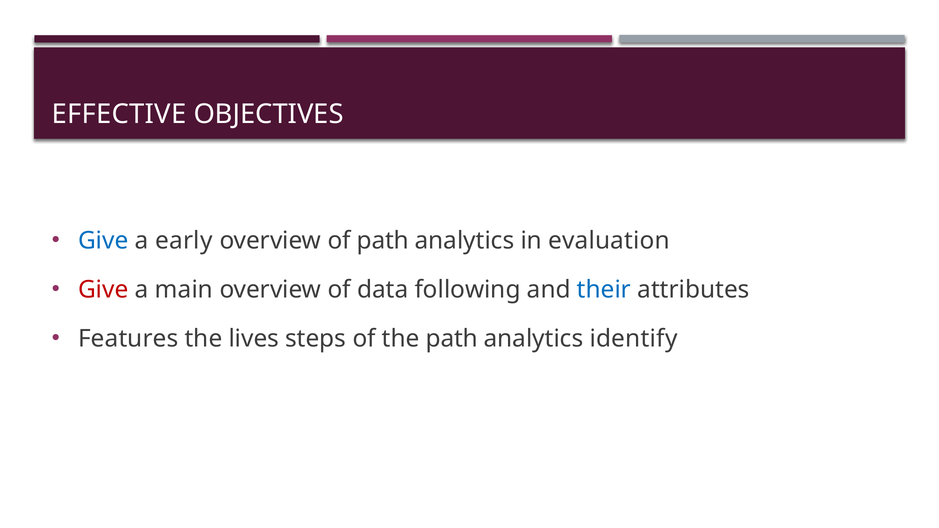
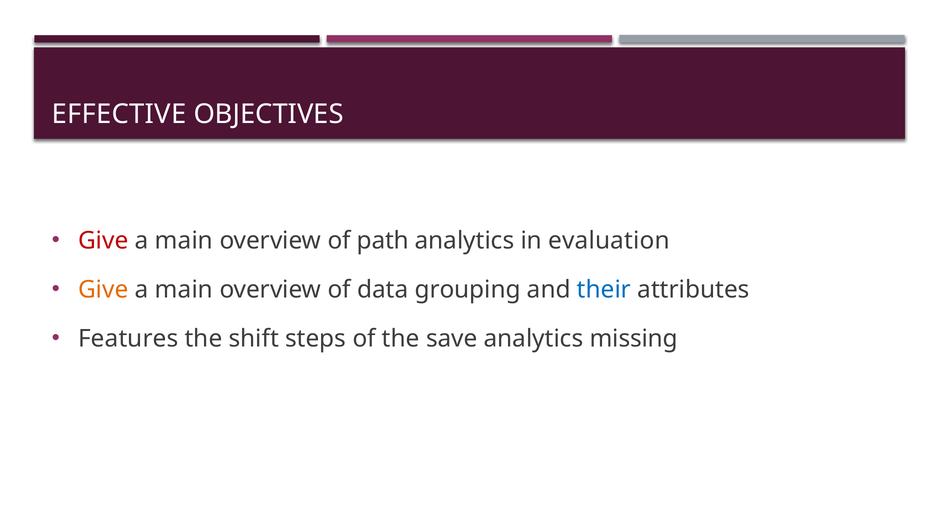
Give colour: blue -> red (103, 241)
early: early -> main (184, 241)
Give colour: red -> orange (103, 290)
following: following -> grouping (468, 290)
lives: lives -> shift (254, 339)
the path: path -> save (452, 339)
identify: identify -> missing (634, 339)
